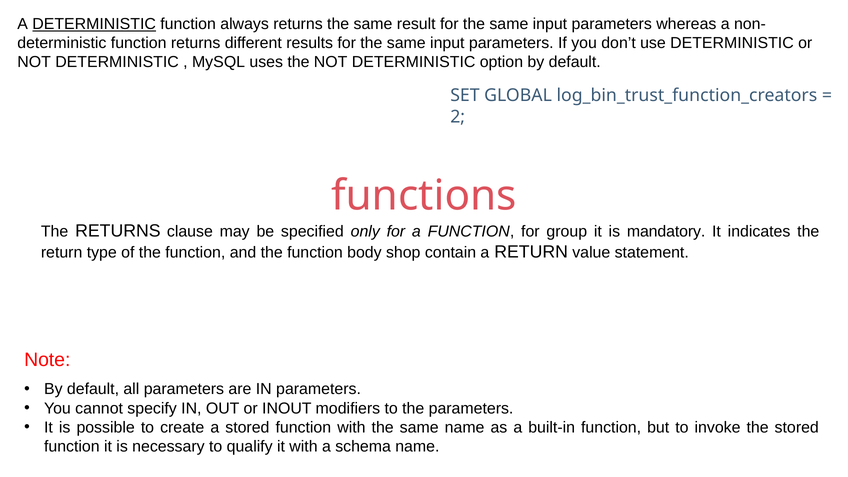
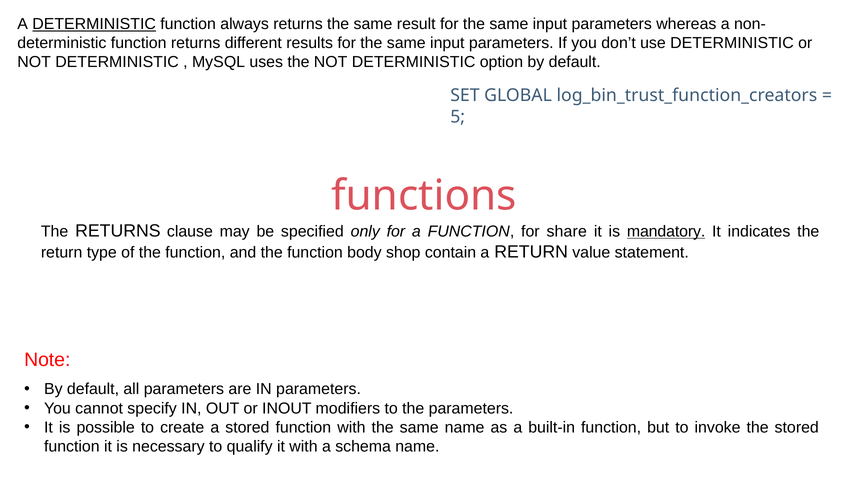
2: 2 -> 5 (458, 117)
group: group -> share (567, 231)
mandatory underline: none -> present (666, 231)
